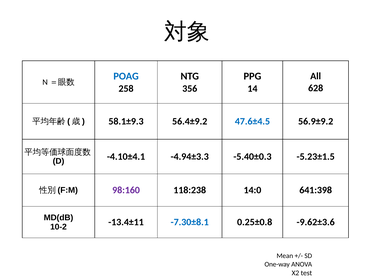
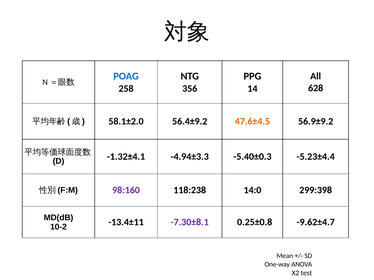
58.1±9.3: 58.1±9.3 -> 58.1±2.0 (126, 122)
47.6±4.5 colour: blue -> orange (252, 122)
-4.10±4.1: -4.10±4.1 -> -1.32±4.1 (126, 157)
-5.23±1.5: -5.23±1.5 -> -5.23±4.4 (316, 157)
641:398: 641:398 -> 299:398 (316, 191)
-7.30±8.1 colour: blue -> purple (190, 223)
-9.62±3.6: -9.62±3.6 -> -9.62±4.7 (316, 223)
